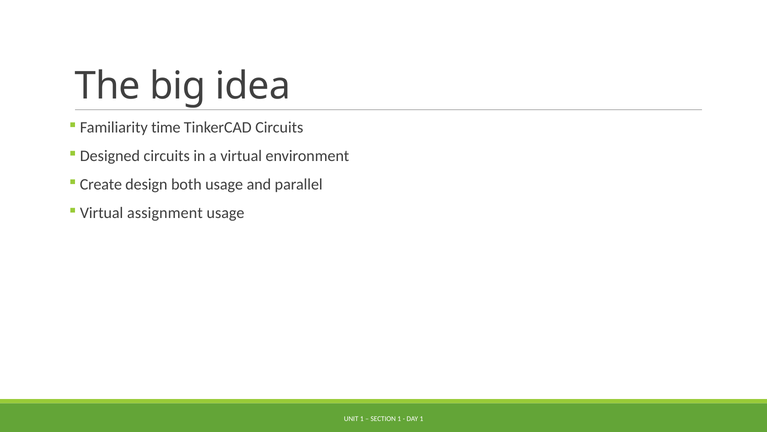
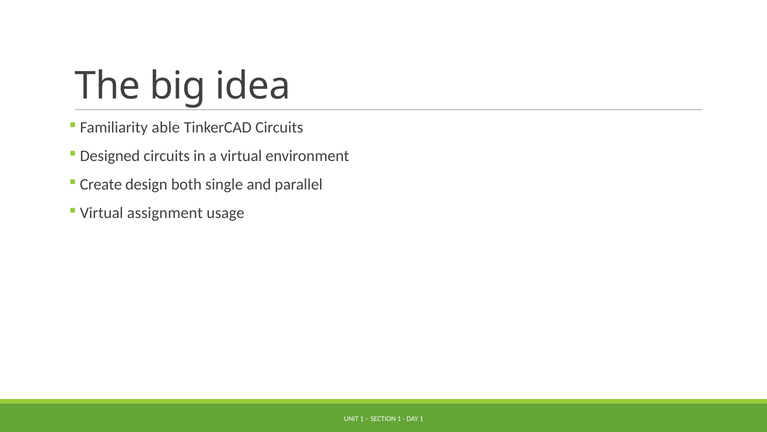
time: time -> able (166, 128)
both usage: usage -> single (224, 184)
